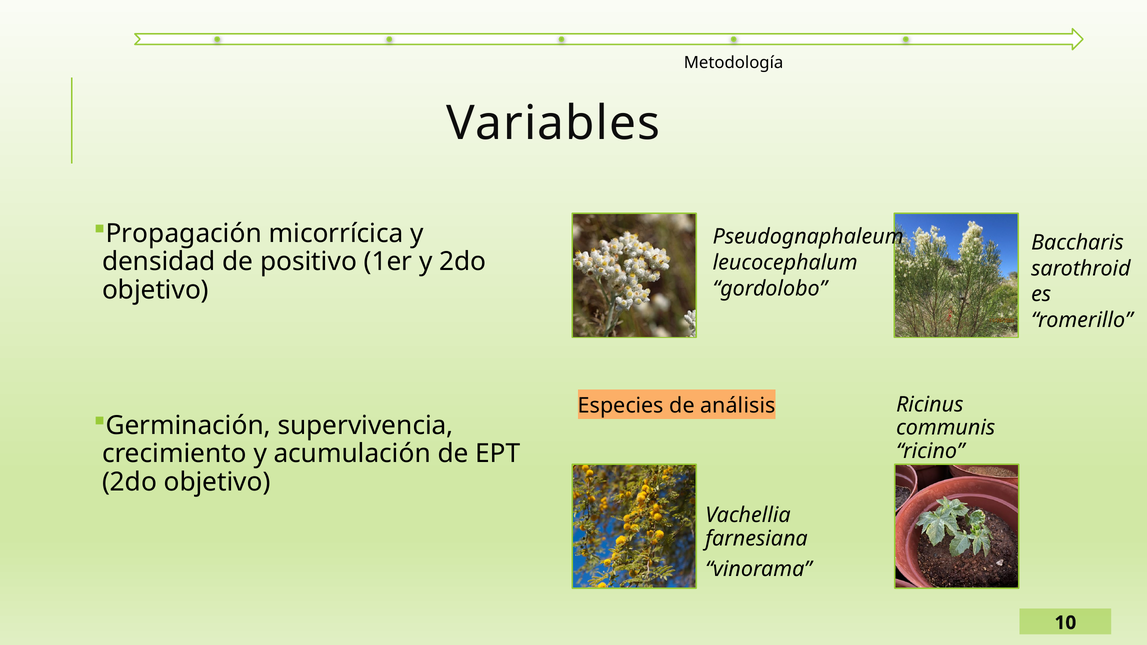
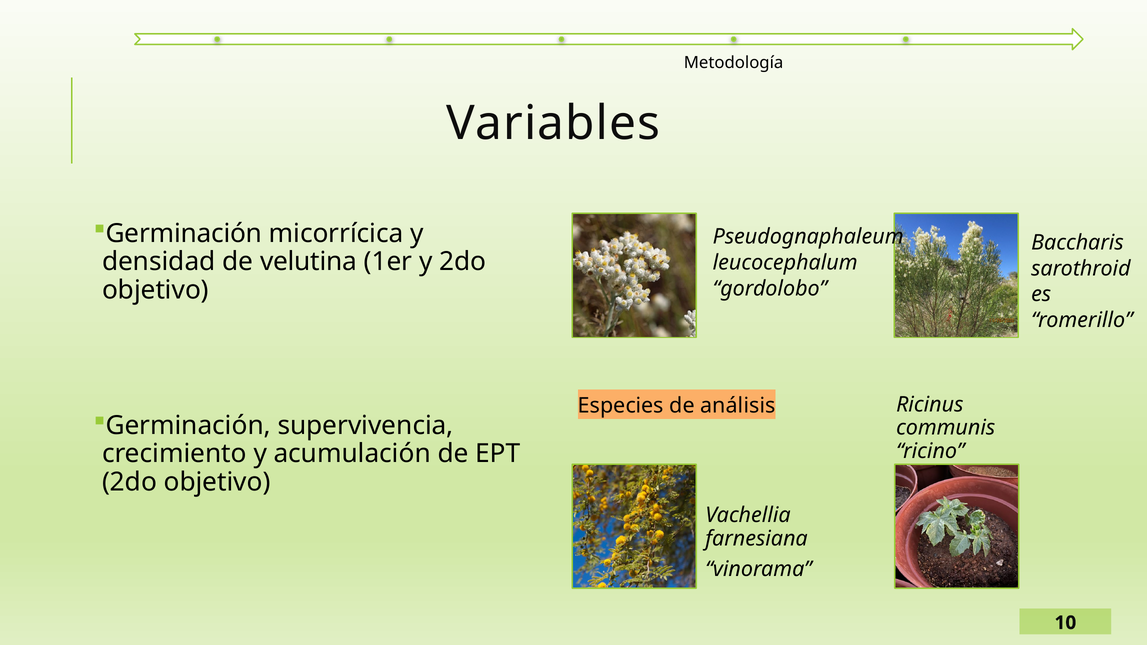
Propagación: Propagación -> Germinación (184, 234)
positivo: positivo -> velutina (309, 262)
